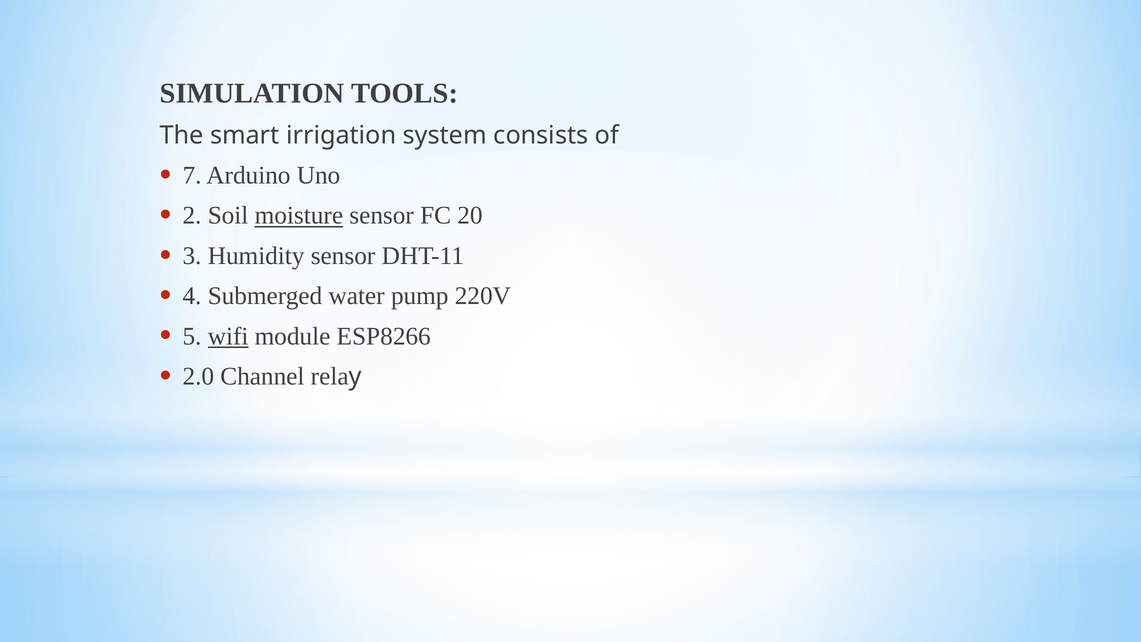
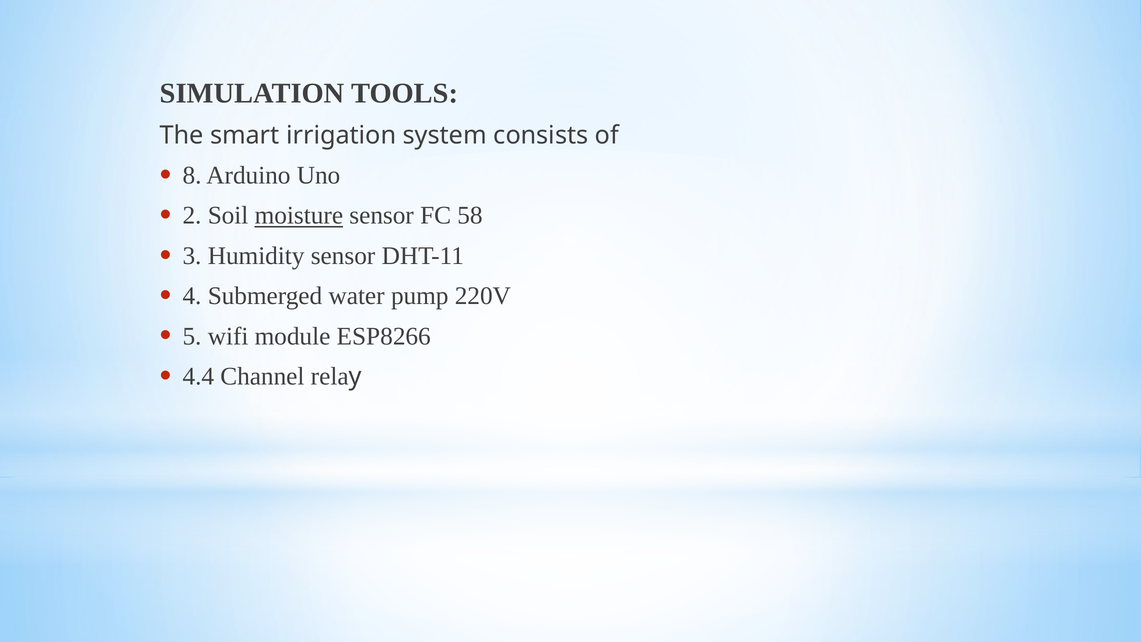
7: 7 -> 8 (192, 175)
20: 20 -> 58 (470, 216)
wifi underline: present -> none (228, 336)
2.0: 2.0 -> 4.4 (198, 376)
